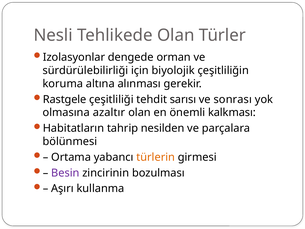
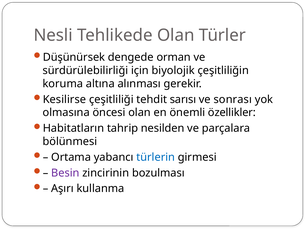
Izolasyonlar: Izolasyonlar -> Düşünürsek (74, 57)
Rastgele: Rastgele -> Kesilirse (64, 99)
azaltır: azaltır -> öncesi (109, 112)
kalkması: kalkması -> özellikler (232, 112)
türlerin colour: orange -> blue (156, 157)
